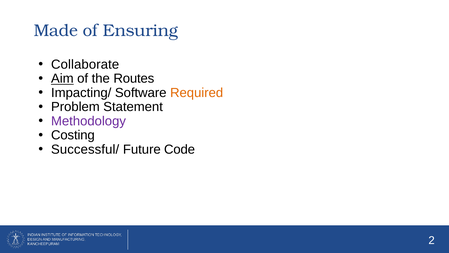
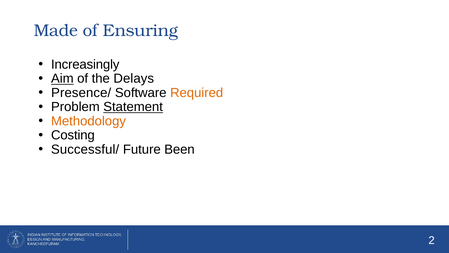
Collaborate: Collaborate -> Increasingly (85, 64)
Routes: Routes -> Delays (134, 78)
Impacting/: Impacting/ -> Presence/ (81, 93)
Statement underline: none -> present (133, 107)
Methodology colour: purple -> orange (88, 121)
Code: Code -> Been (179, 149)
